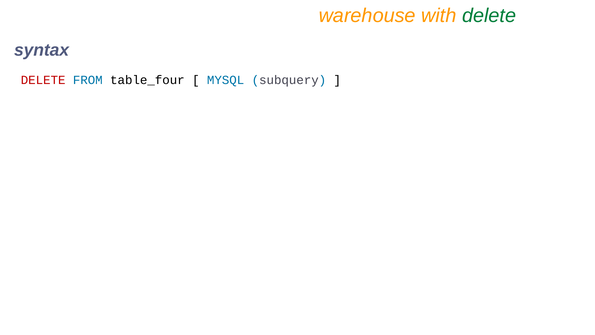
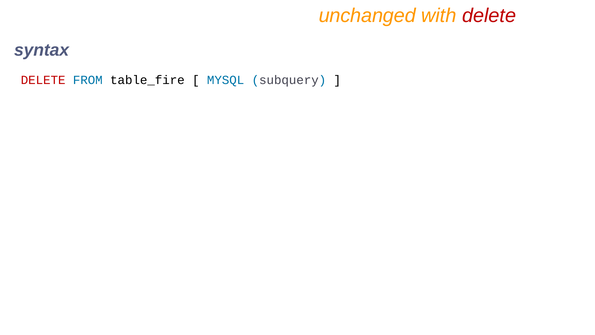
warehouse: warehouse -> unchanged (367, 15)
delete colour: green -> red (489, 15)
table_four: table_four -> table_fire (147, 80)
